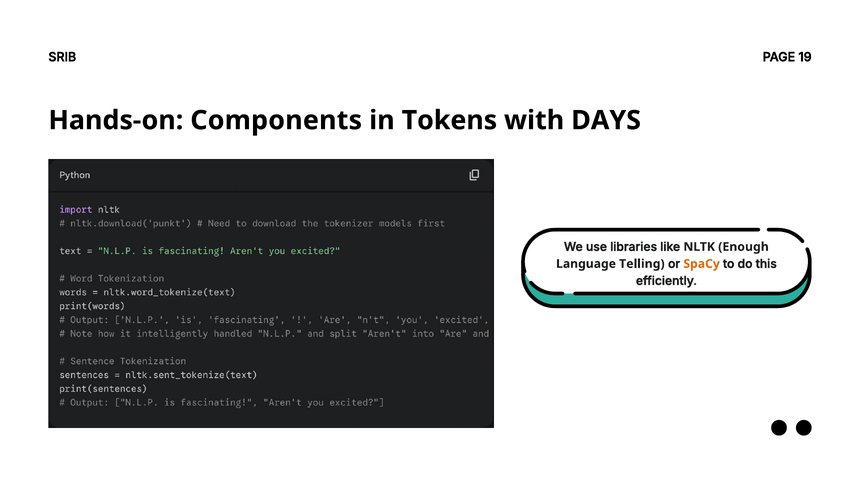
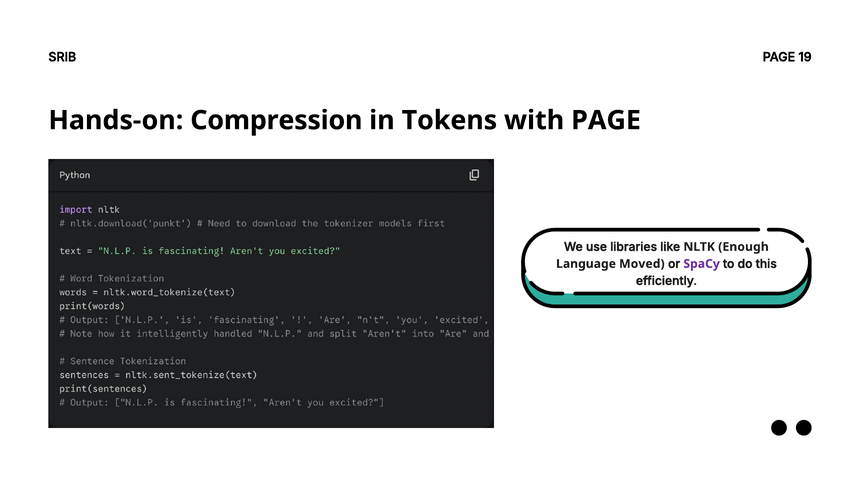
Components: Components -> Compression (276, 120)
with DAYS: DAYS -> PAGE (606, 120)
Telling: Telling -> Moved (642, 264)
SpaCy colour: orange -> purple (702, 264)
